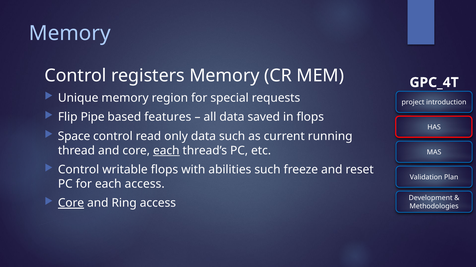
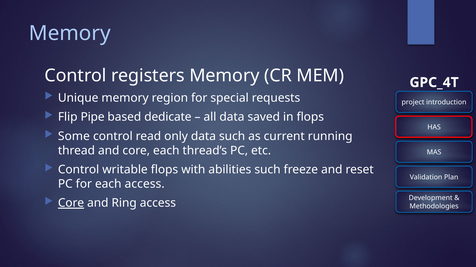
features: features -> dedicate (168, 117)
Space: Space -> Some (74, 137)
each underline: present -> none (166, 151)
